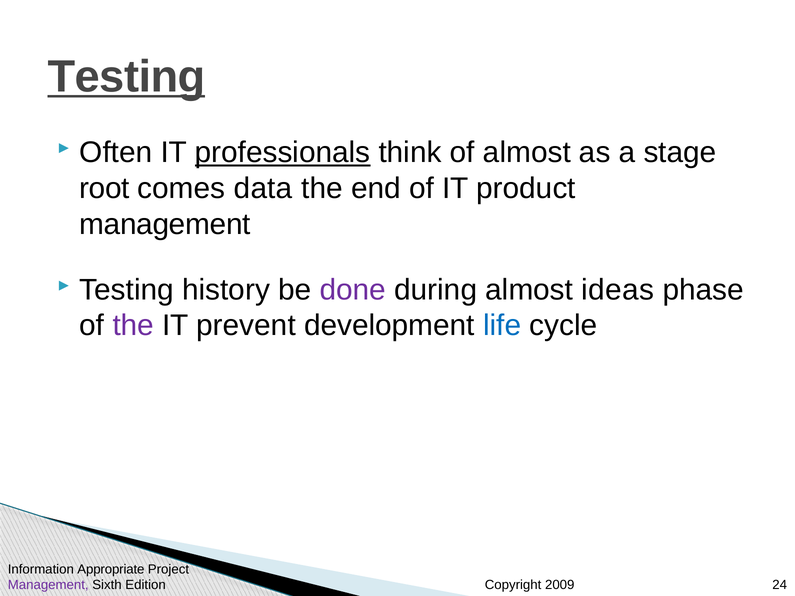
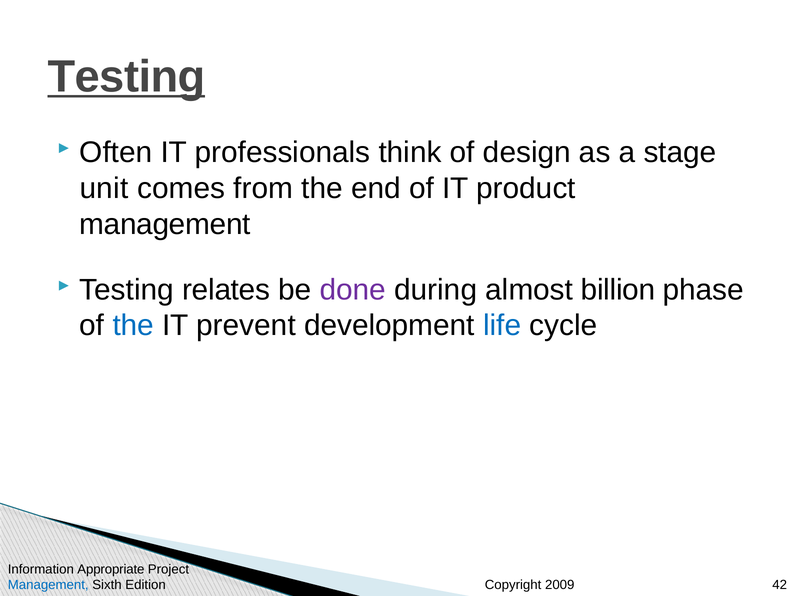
professionals underline: present -> none (283, 153)
of almost: almost -> design (527, 153)
root: root -> unit (104, 189)
data: data -> from (263, 189)
history: history -> relates (226, 290)
ideas: ideas -> billion (618, 290)
the colour: purple -> blue (133, 326)
Management colour: purple -> blue (48, 585)
24: 24 -> 42 (780, 585)
